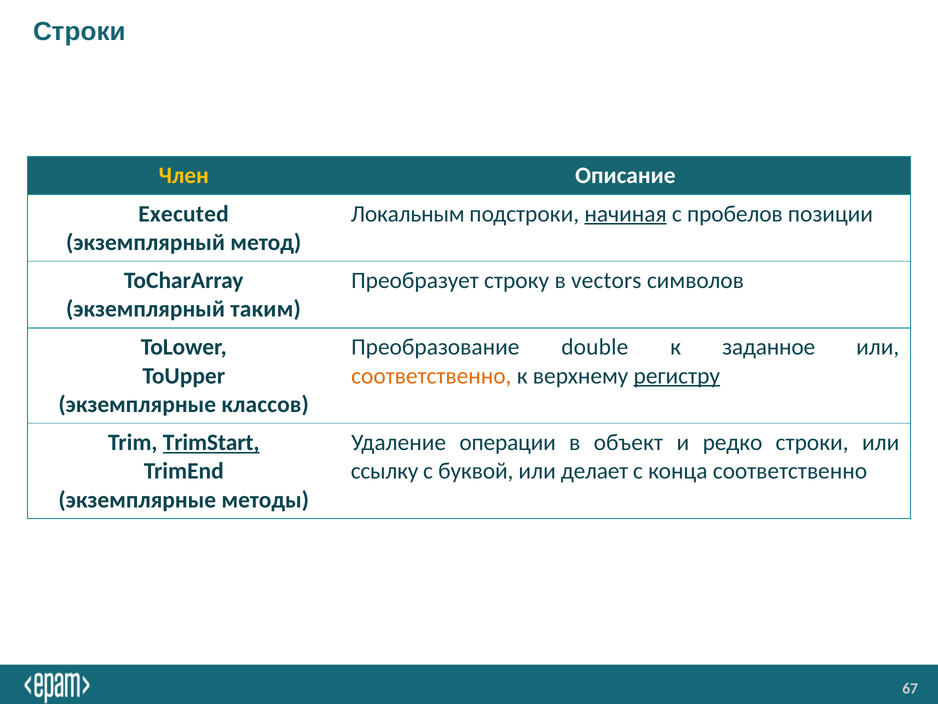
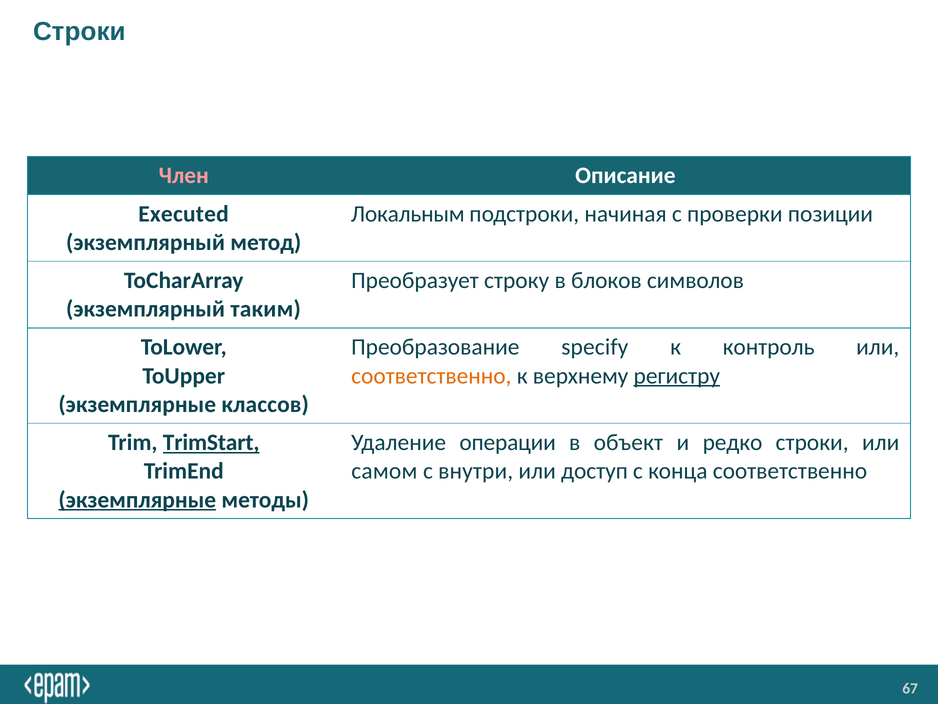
Член colour: yellow -> pink (184, 176)
начиная underline: present -> none (626, 214)
пробелов: пробелов -> проверки (735, 214)
vectors: vectors -> блоков (606, 280)
double: double -> specify (595, 347)
заданное: заданное -> контроль (769, 347)
ссылку: ссылку -> самом (384, 471)
буквой: буквой -> внутри (476, 471)
делает: делает -> доступ (594, 471)
экземплярные underline: none -> present (137, 499)
